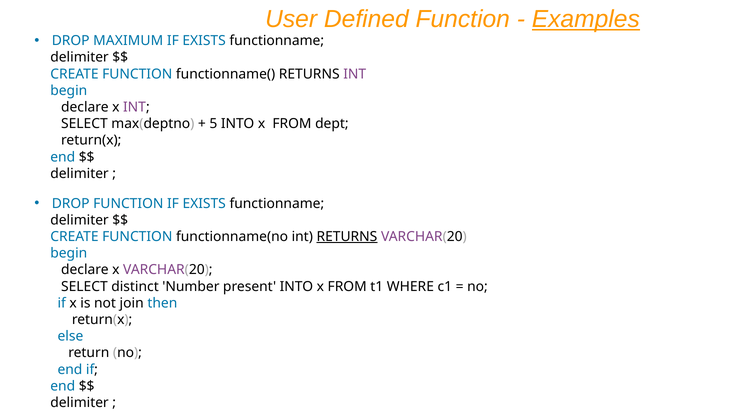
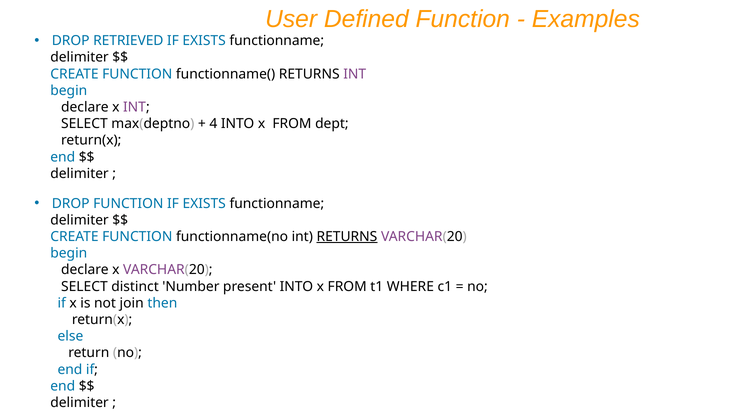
Examples underline: present -> none (586, 19)
MAXIMUM: MAXIMUM -> RETRIEVED (128, 41)
5: 5 -> 4 (213, 124)
